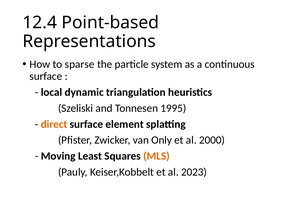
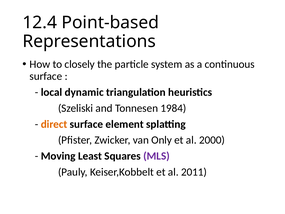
sparse: sparse -> closely (80, 64)
1995: 1995 -> 1984 (173, 108)
MLS colour: orange -> purple (156, 156)
2023: 2023 -> 2011 (194, 172)
